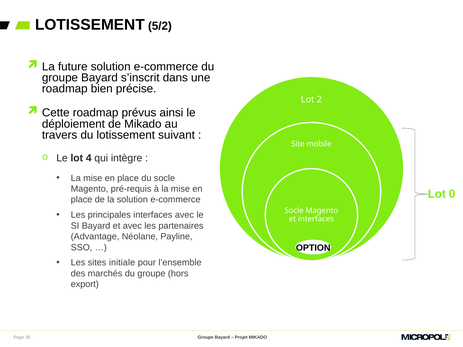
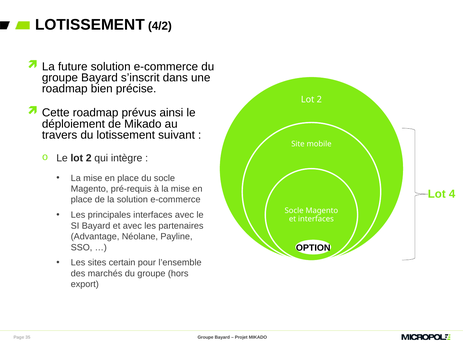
5/2: 5/2 -> 4/2 (160, 26)
Le lot 4: 4 -> 2 (89, 158)
0: 0 -> 4 (452, 194)
initiale: initiale -> certain (122, 263)
